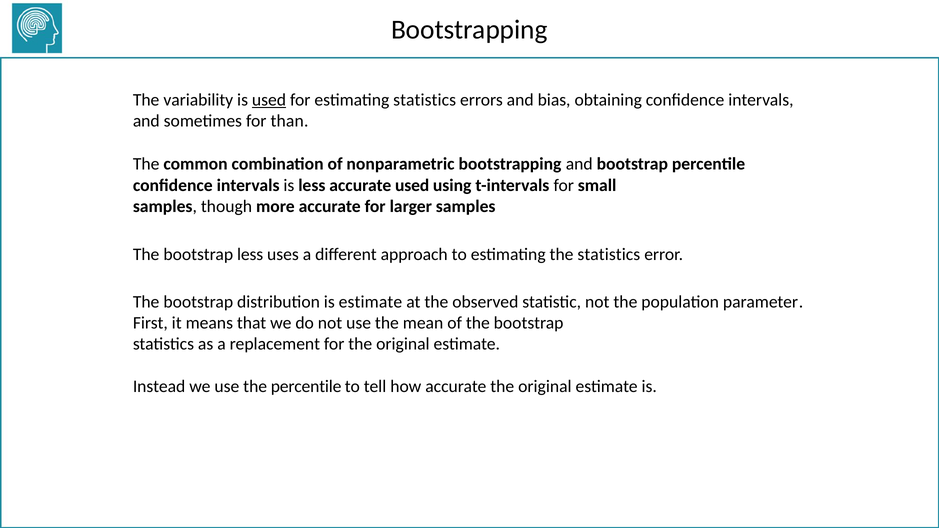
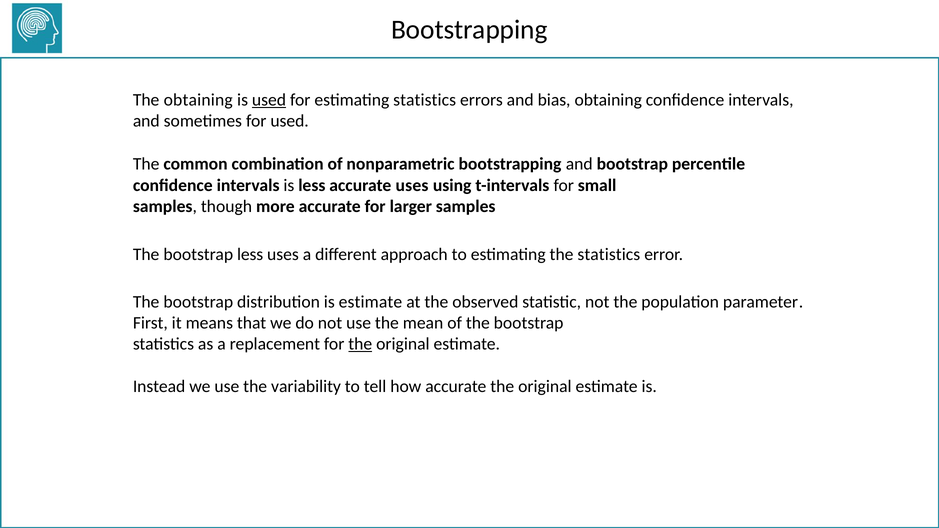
The variability: variability -> obtaining (198, 100)
for than: than -> used (290, 121)
accurate used: used -> uses (412, 185)
the underline: none -> present (360, 344)
the percentile: percentile -> variability (306, 386)
